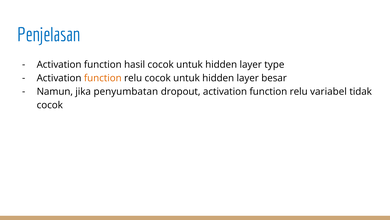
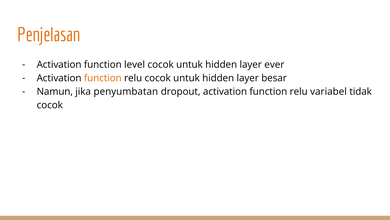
Penjelasan colour: blue -> orange (49, 35)
hasil: hasil -> level (135, 64)
type: type -> ever (274, 64)
